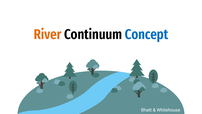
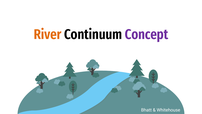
Concept colour: blue -> purple (146, 34)
